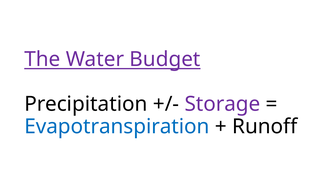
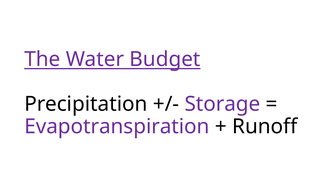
Evapotranspiration colour: blue -> purple (117, 126)
